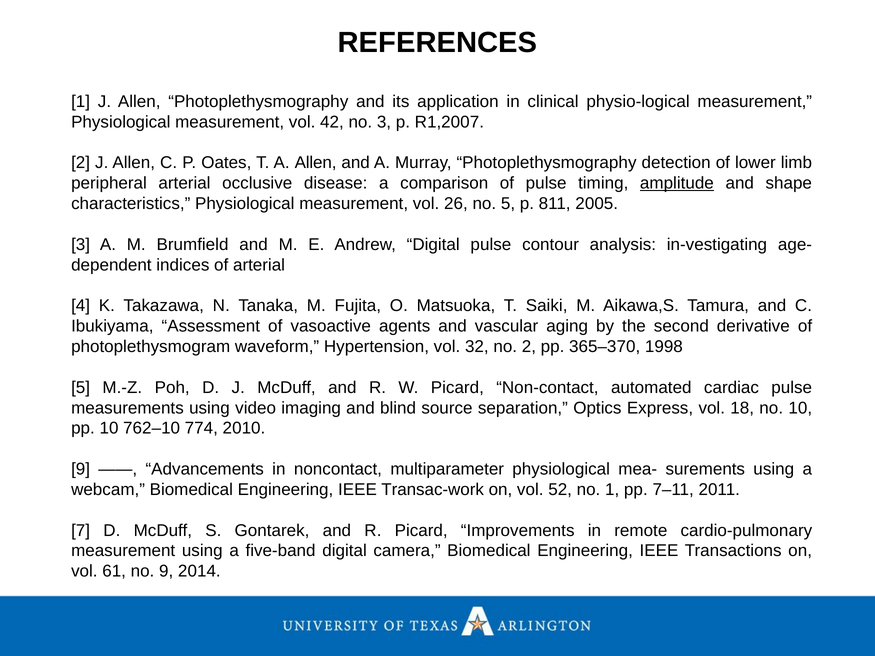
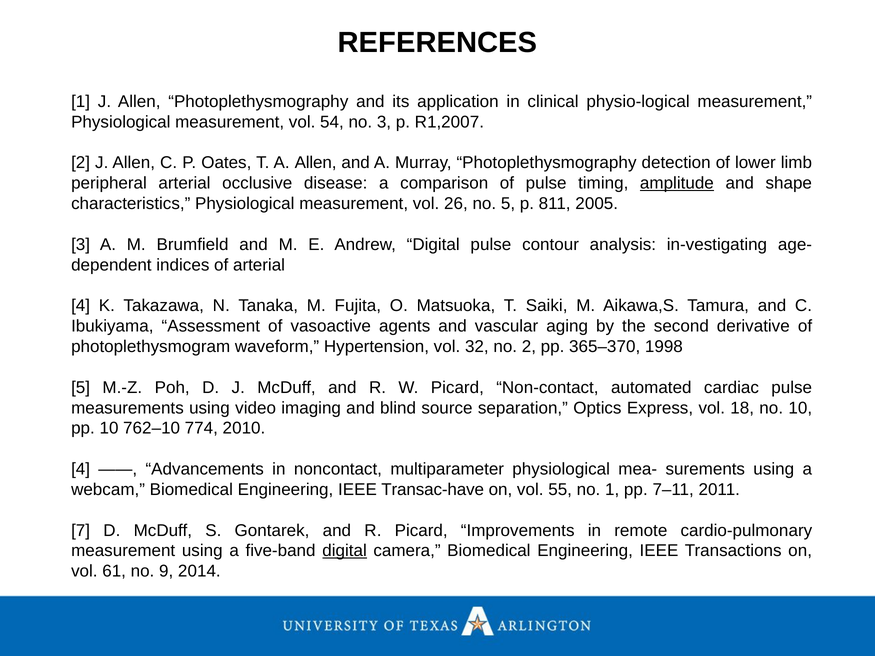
42: 42 -> 54 (332, 122)
9: 9 -> 4 (81, 469)
Transac-work: Transac-work -> Transac-have (433, 490)
52: 52 -> 55 (560, 490)
digital underline: none -> present (345, 551)
